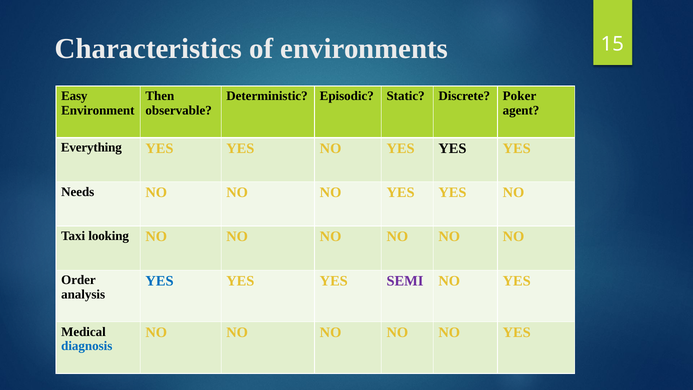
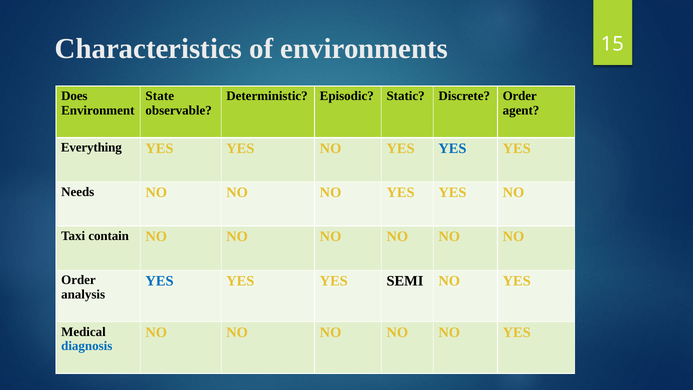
Easy: Easy -> Does (74, 96)
Then: Then -> State (160, 96)
Discrete Poker: Poker -> Order (520, 96)
YES colour: black -> blue (452, 148)
looking: looking -> contain (109, 236)
SEMI colour: purple -> black (405, 281)
